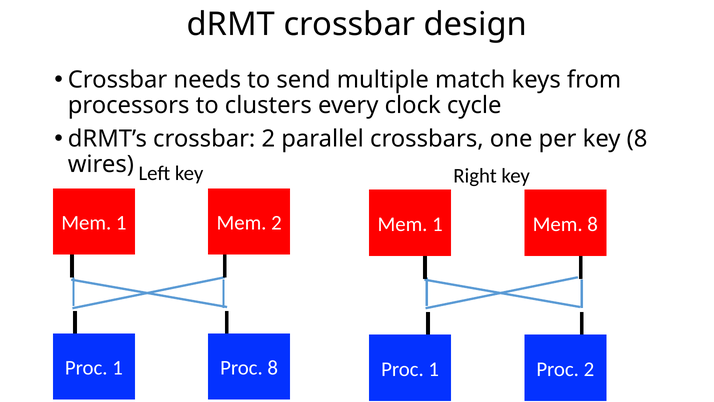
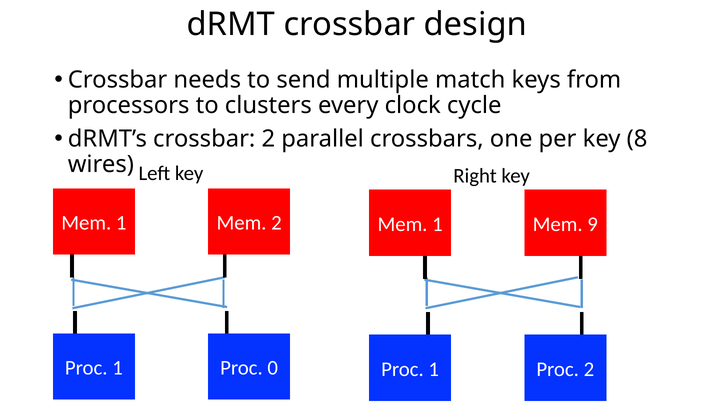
Mem 8: 8 -> 9 (593, 224)
Proc 8: 8 -> 0 (273, 368)
